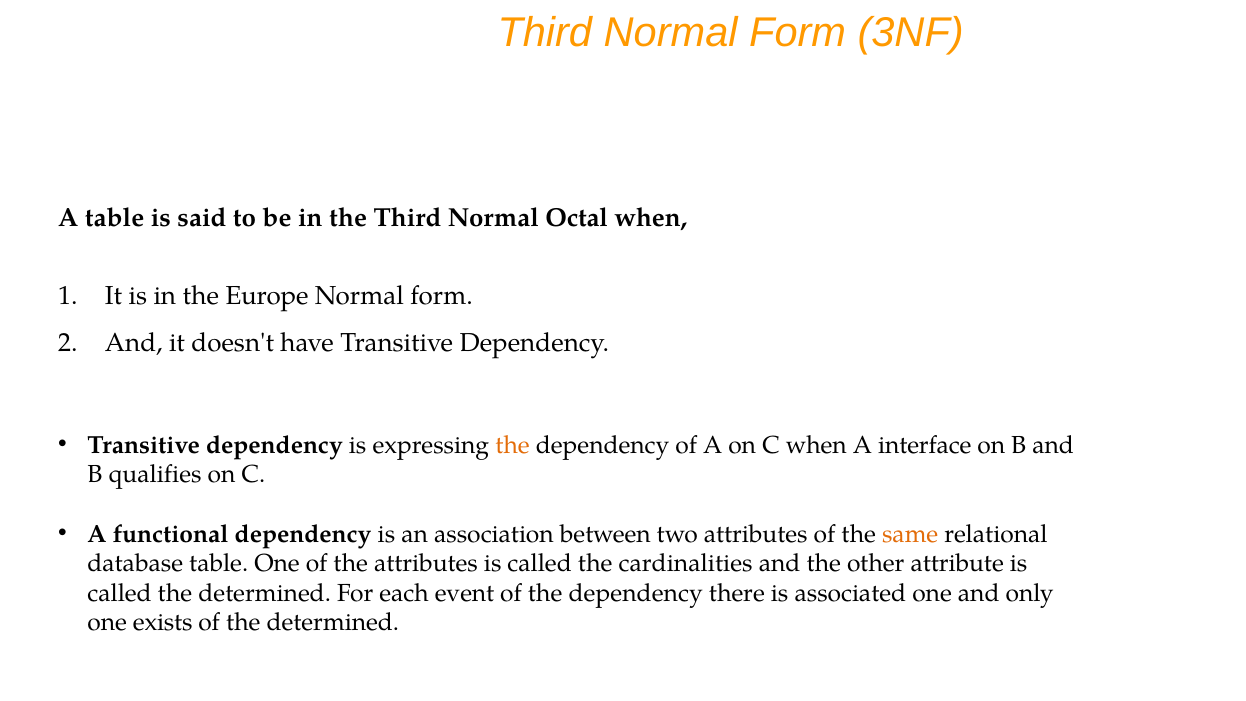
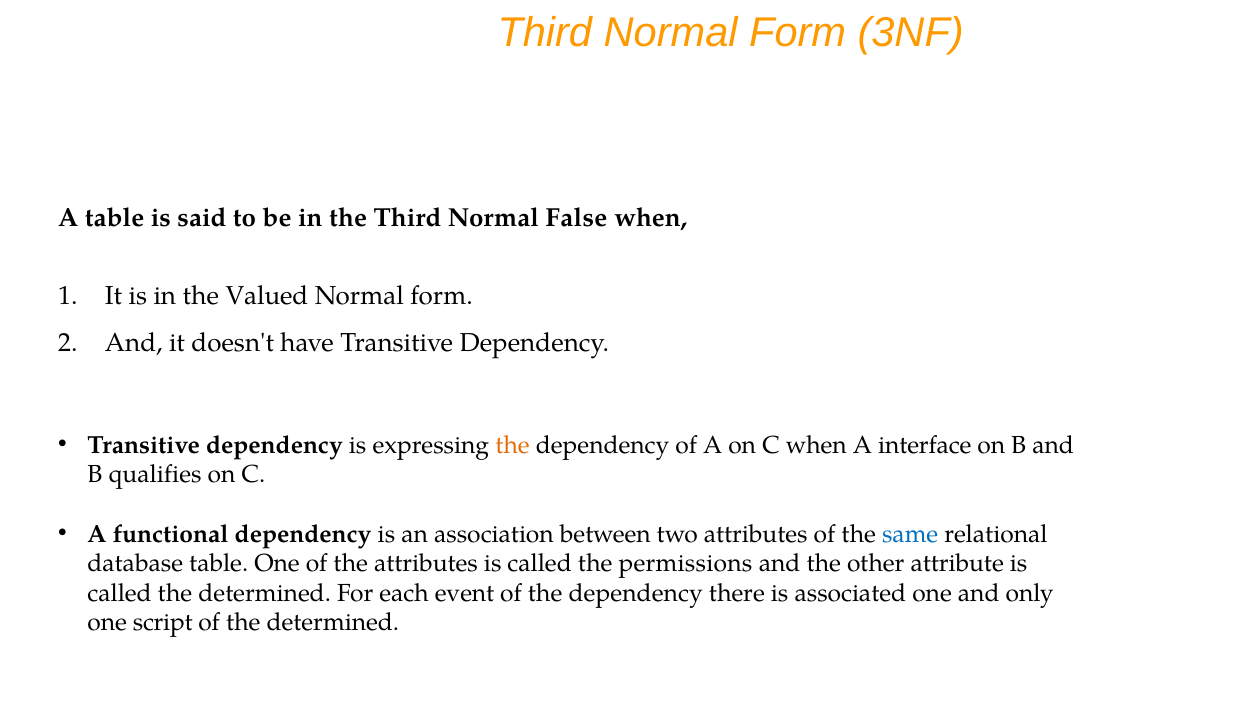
Octal: Octal -> False (577, 218)
Europe: Europe -> Valued (267, 296)
same colour: orange -> blue (910, 534)
cardinalities: cardinalities -> permissions (685, 563)
exists: exists -> script (163, 623)
